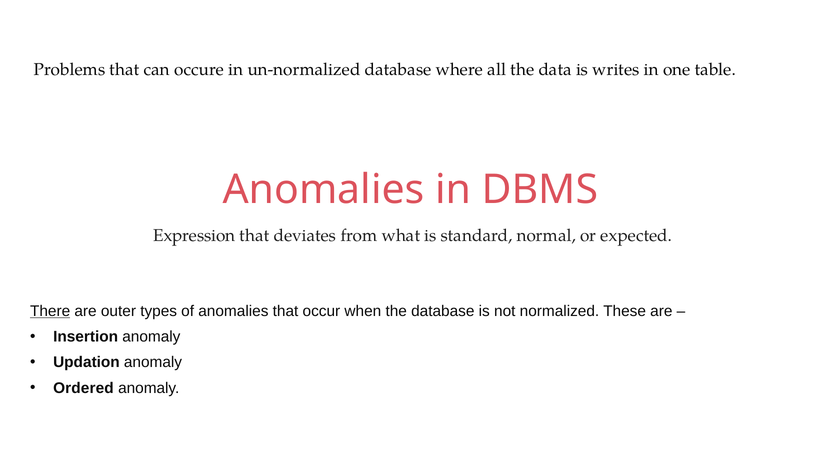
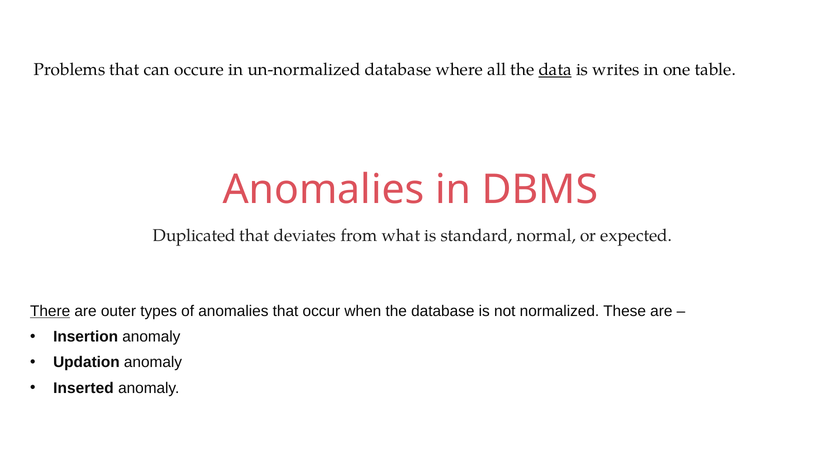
data underline: none -> present (555, 70)
Expression: Expression -> Duplicated (194, 236)
Ordered: Ordered -> Inserted (83, 388)
